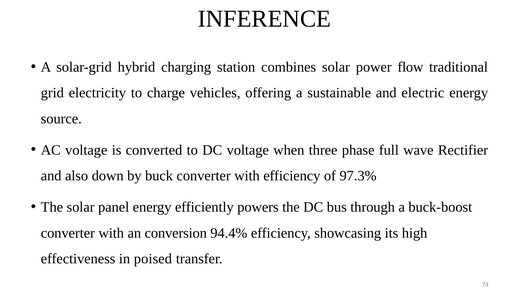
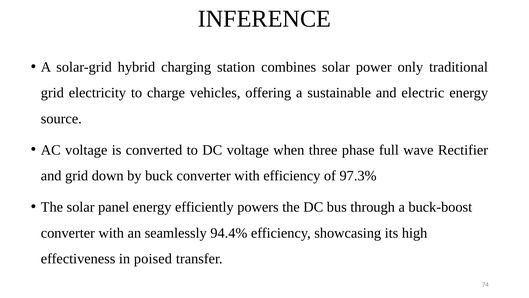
flow: flow -> only (410, 67)
and also: also -> grid (77, 176)
conversion: conversion -> seamlessly (176, 233)
